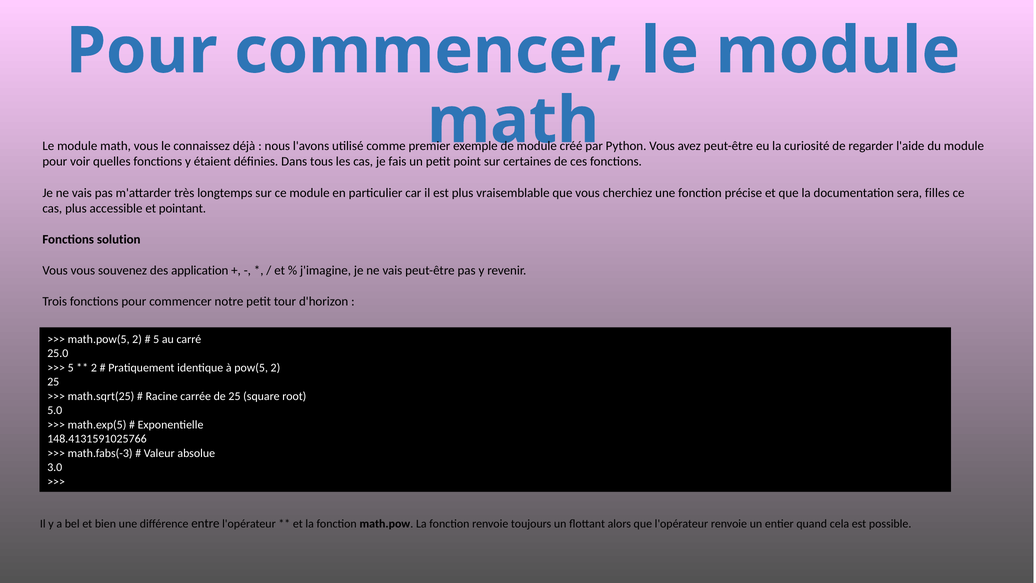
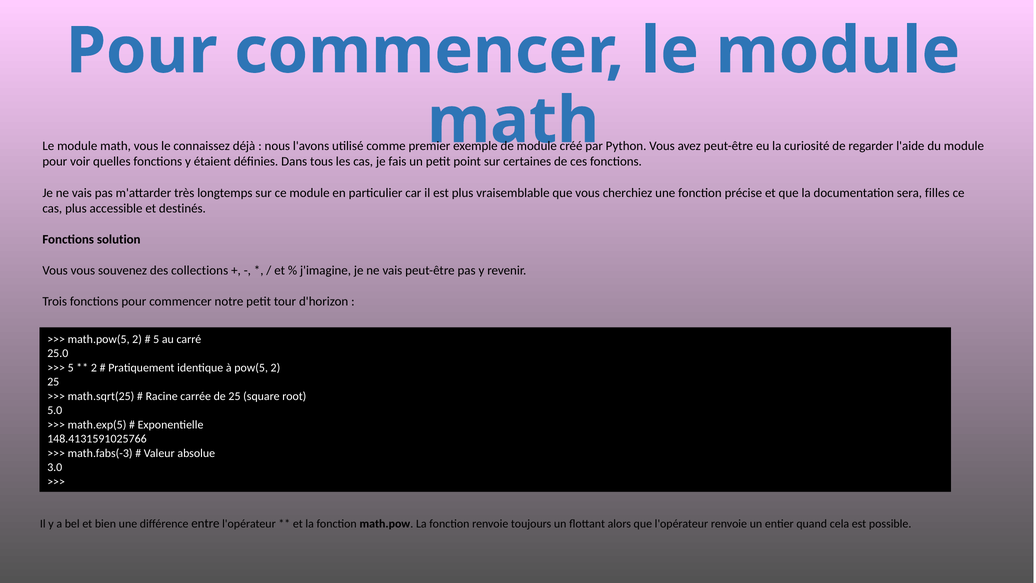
pointant: pointant -> destinés (182, 208)
application: application -> collections (200, 270)
